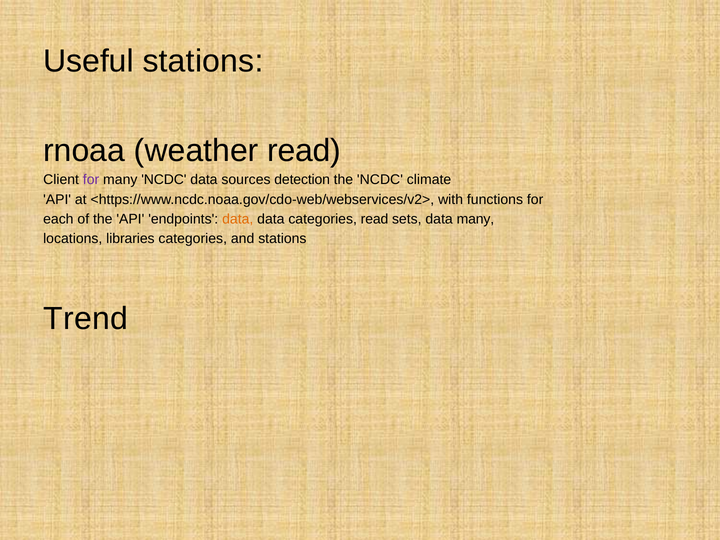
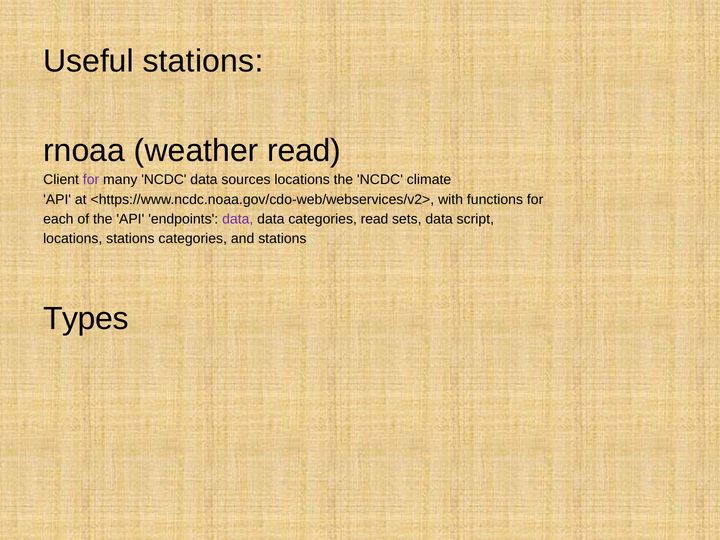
sources detection: detection -> locations (302, 180)
data colour: orange -> purple (238, 219)
data many: many -> script (475, 219)
locations libraries: libraries -> stations (130, 239)
Trend: Trend -> Types (86, 319)
